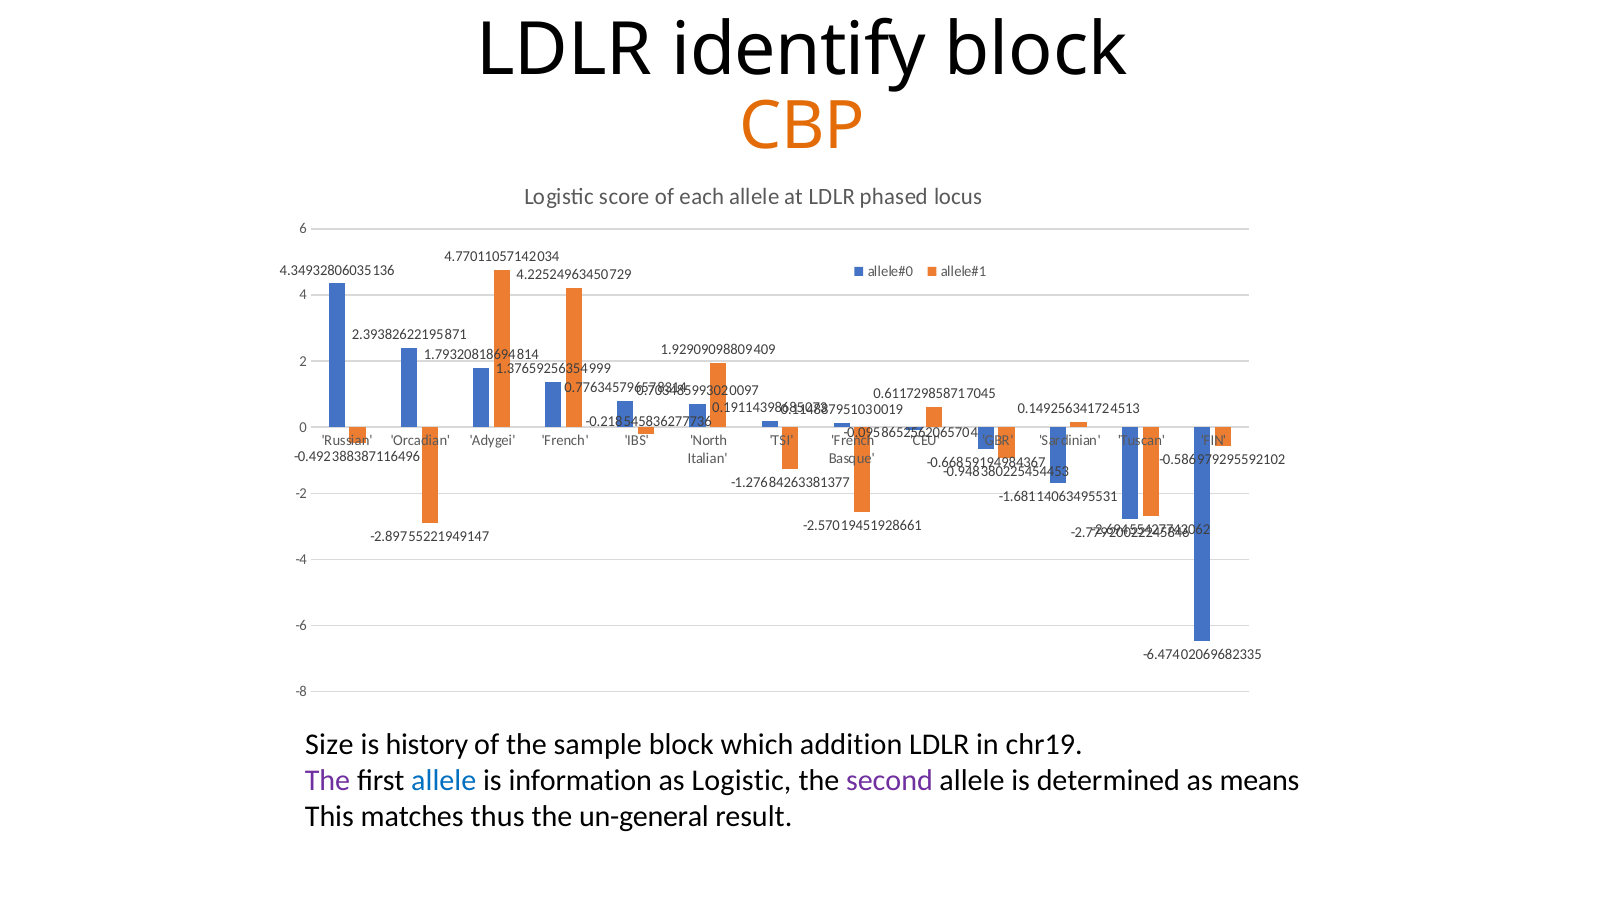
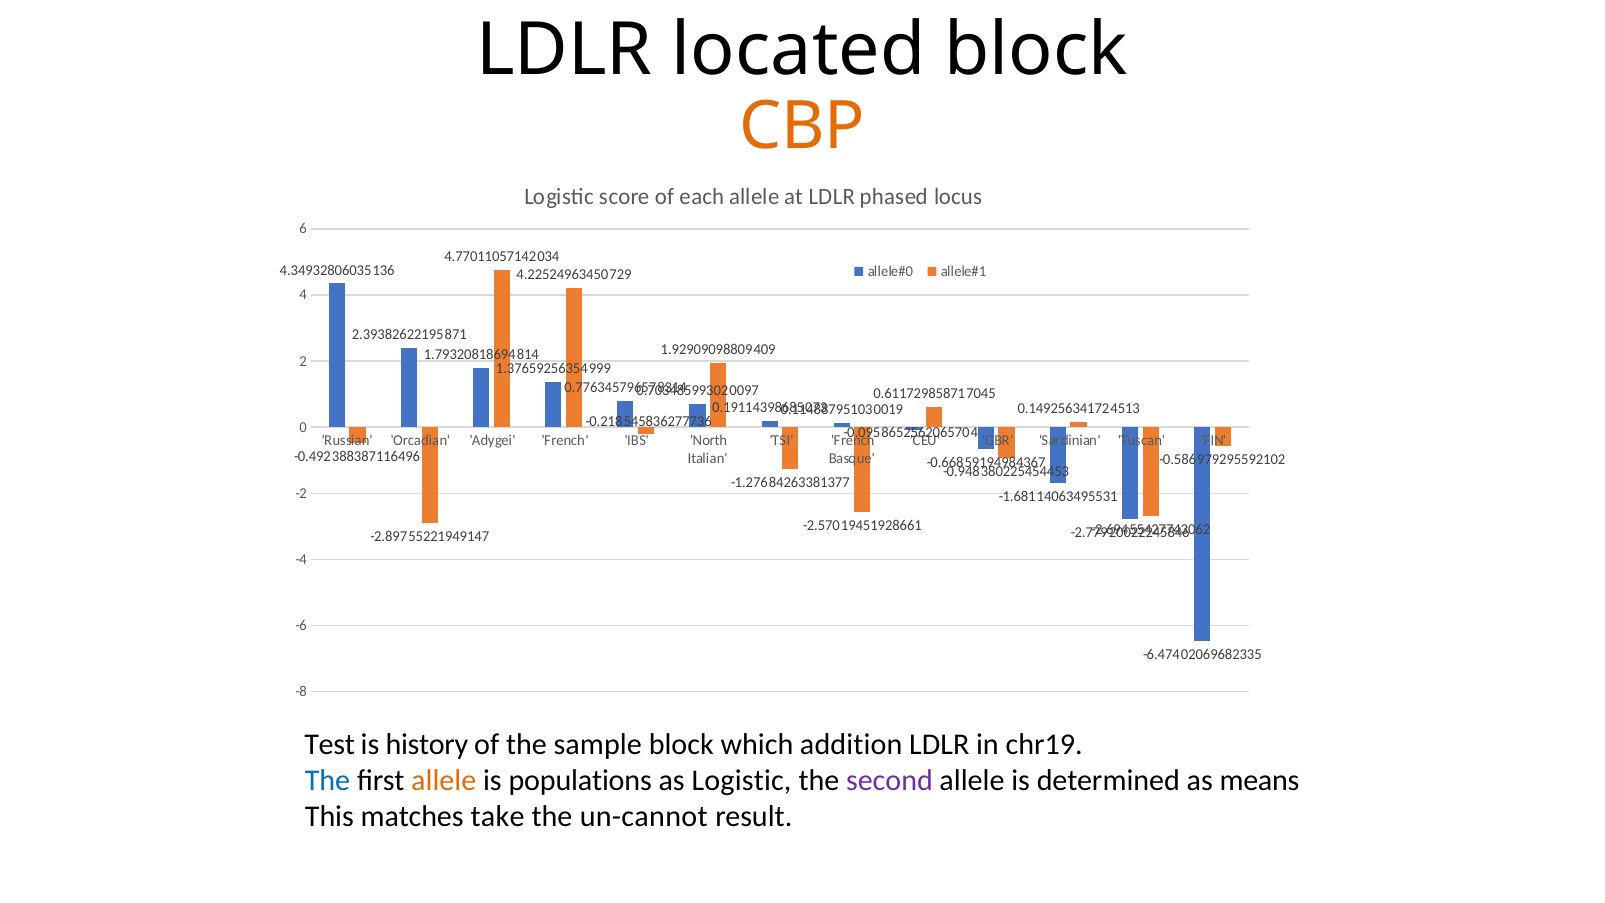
identify: identify -> located (799, 51)
Size: Size -> Test (330, 744)
The colour: purple -> blue (328, 780)
allele colour: blue -> orange (444, 780)
information: information -> populations (580, 780)
thus: thus -> take (498, 816)
un-general: un-general -> un-cannot (644, 816)
